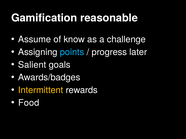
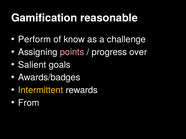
Assume: Assume -> Perform (35, 40)
points colour: light blue -> pink (72, 52)
later: later -> over (138, 52)
Food: Food -> From (29, 103)
